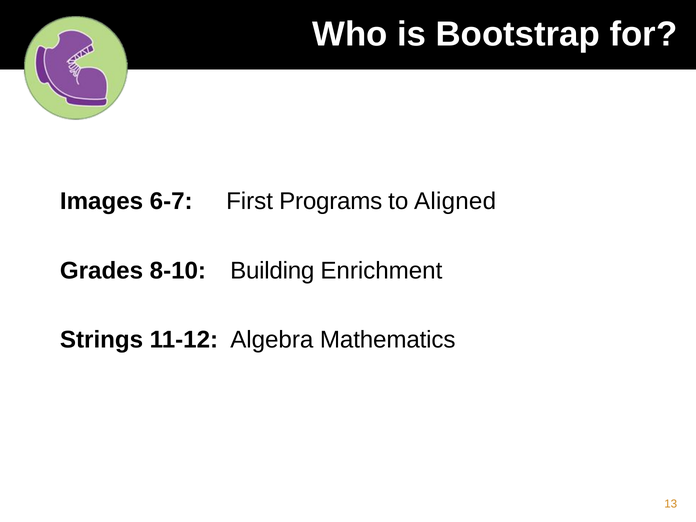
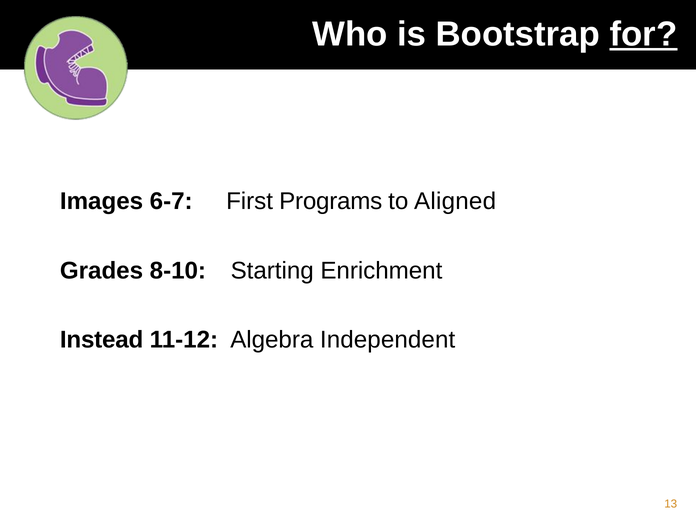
for underline: none -> present (643, 34)
Building: Building -> Starting (272, 271)
Strings: Strings -> Instead (102, 340)
Mathematics: Mathematics -> Independent (388, 340)
